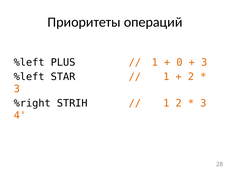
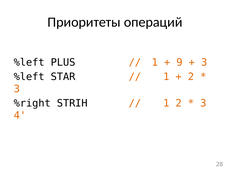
0: 0 -> 9 (179, 63)
